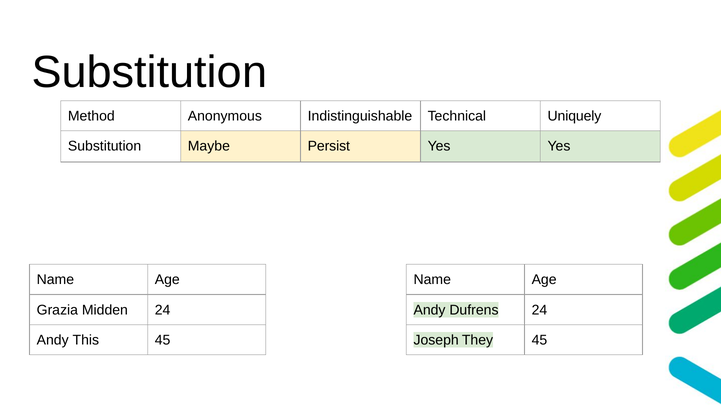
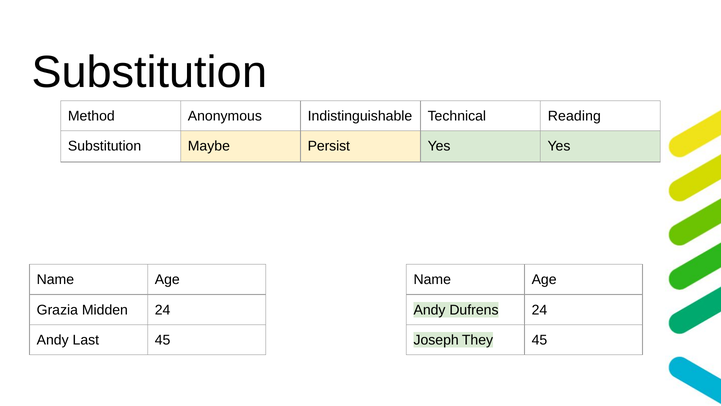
Uniquely: Uniquely -> Reading (574, 116)
This: This -> Last (86, 340)
